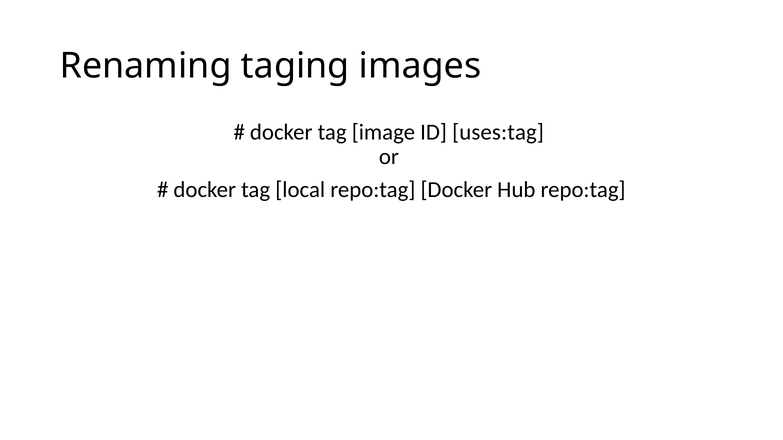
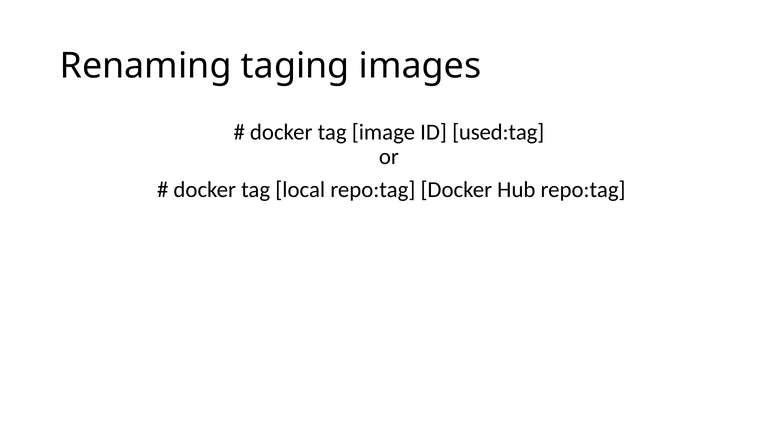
uses:tag: uses:tag -> used:tag (498, 132)
